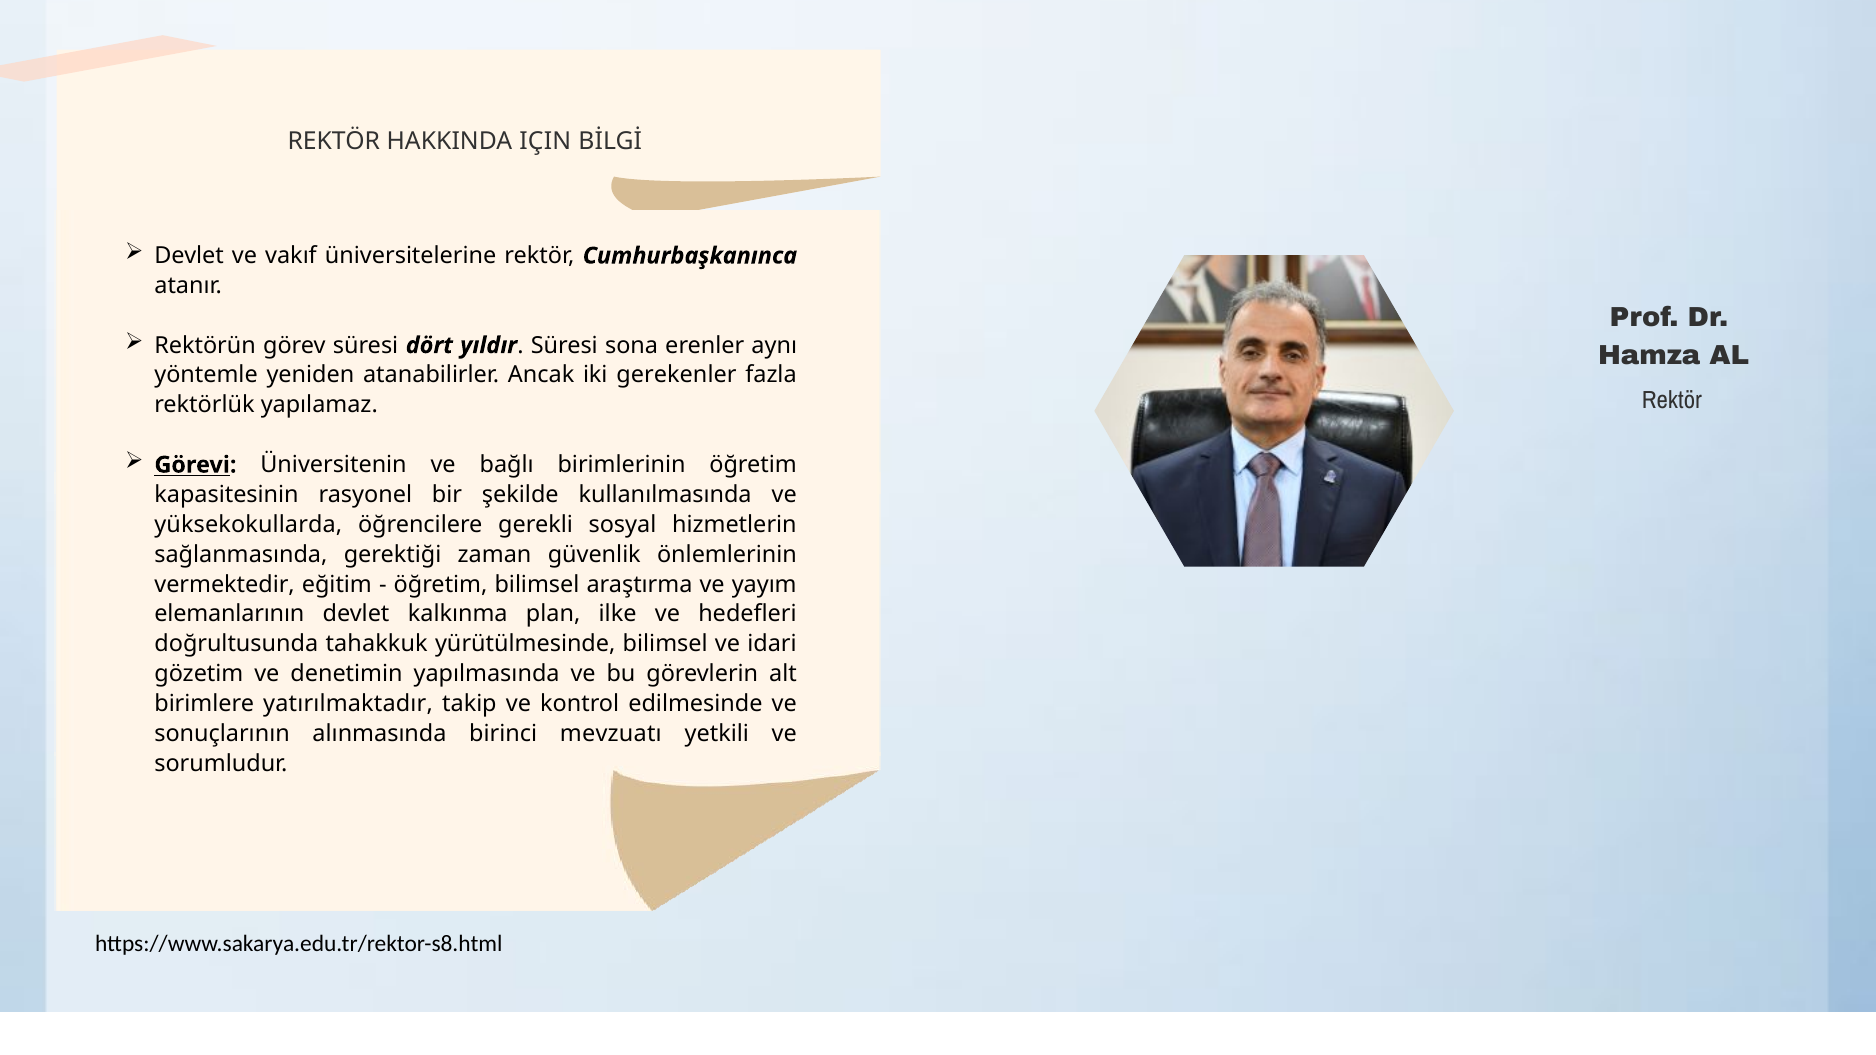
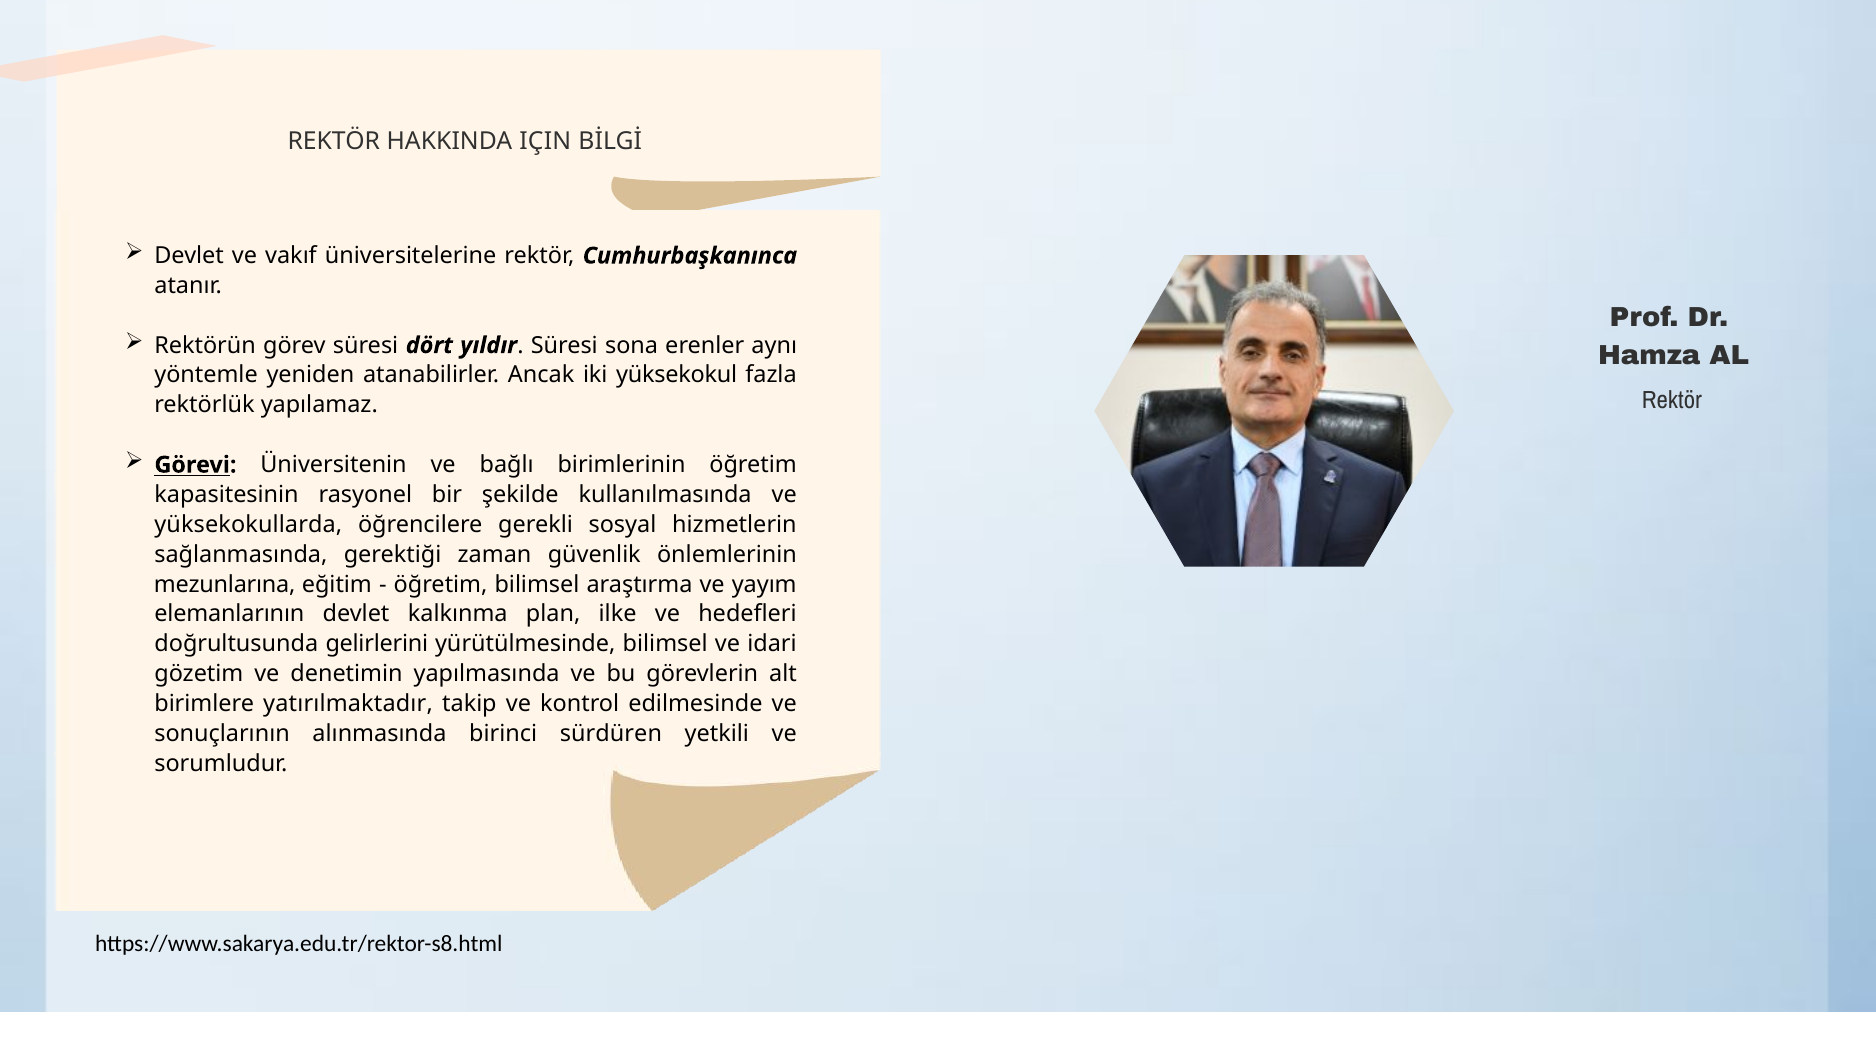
gerekenler: gerekenler -> yüksekokul (677, 375)
vermektedir: vermektedir -> mezunlarına (225, 584)
tahakkuk: tahakkuk -> gelirlerini (377, 644)
mevzuatı: mevzuatı -> sürdüren (611, 734)
